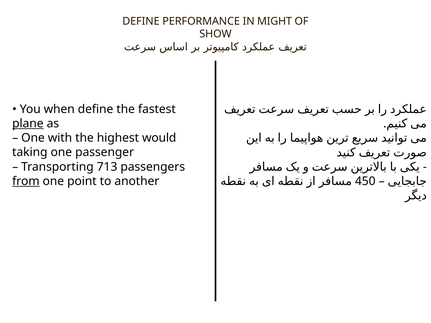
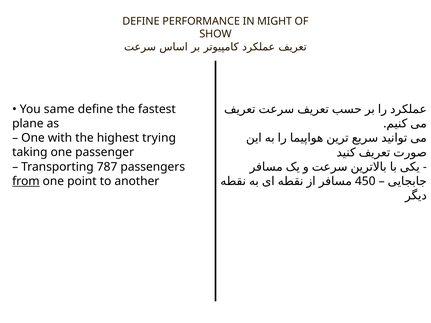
when: when -> same (59, 109)
plane underline: present -> none (28, 124)
would: would -> trying (159, 138)
713: 713 -> 787 (107, 167)
